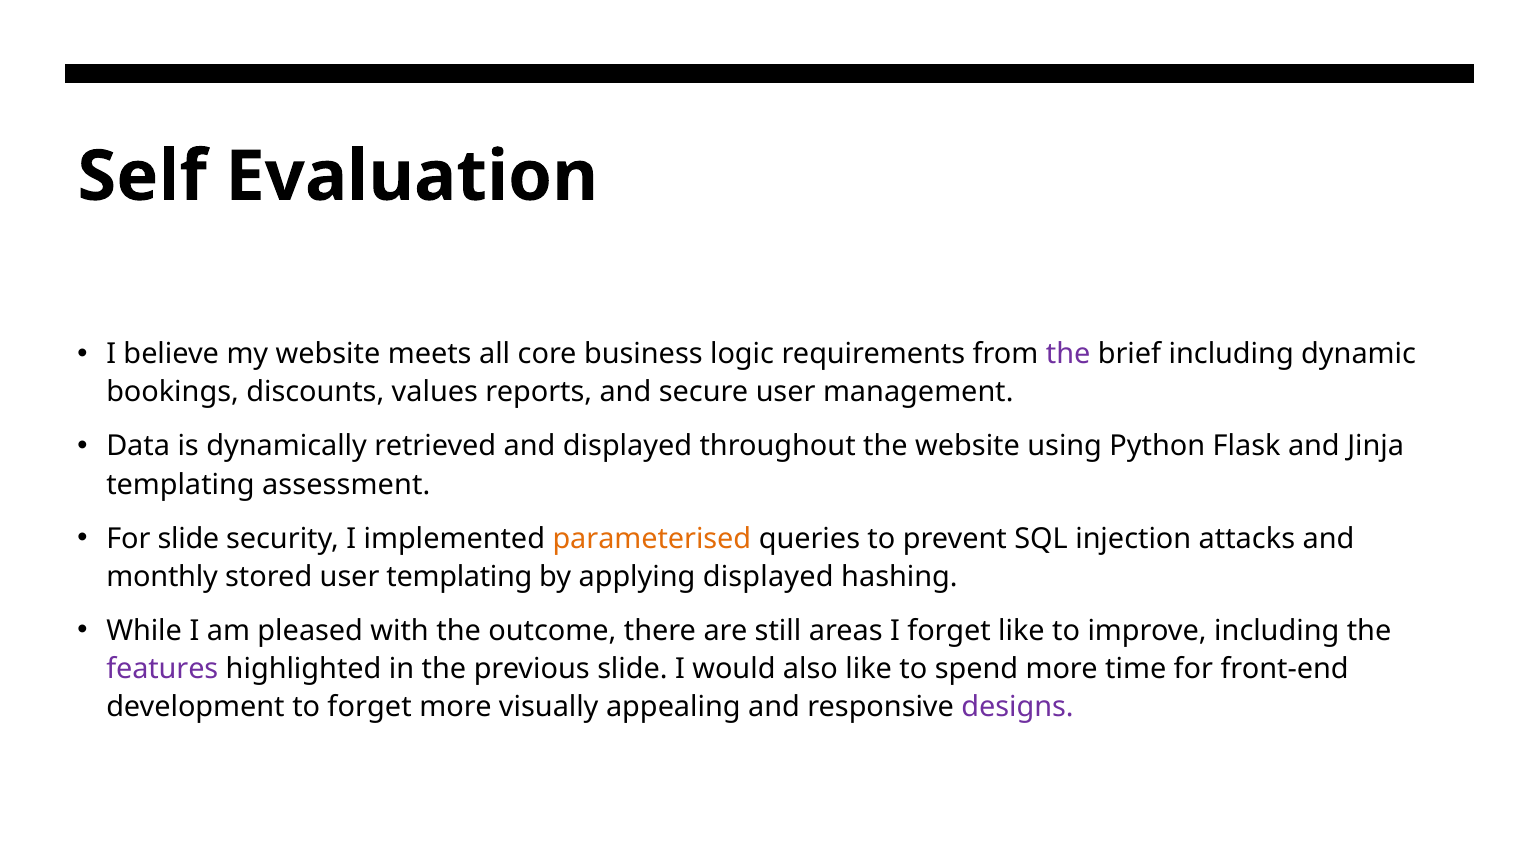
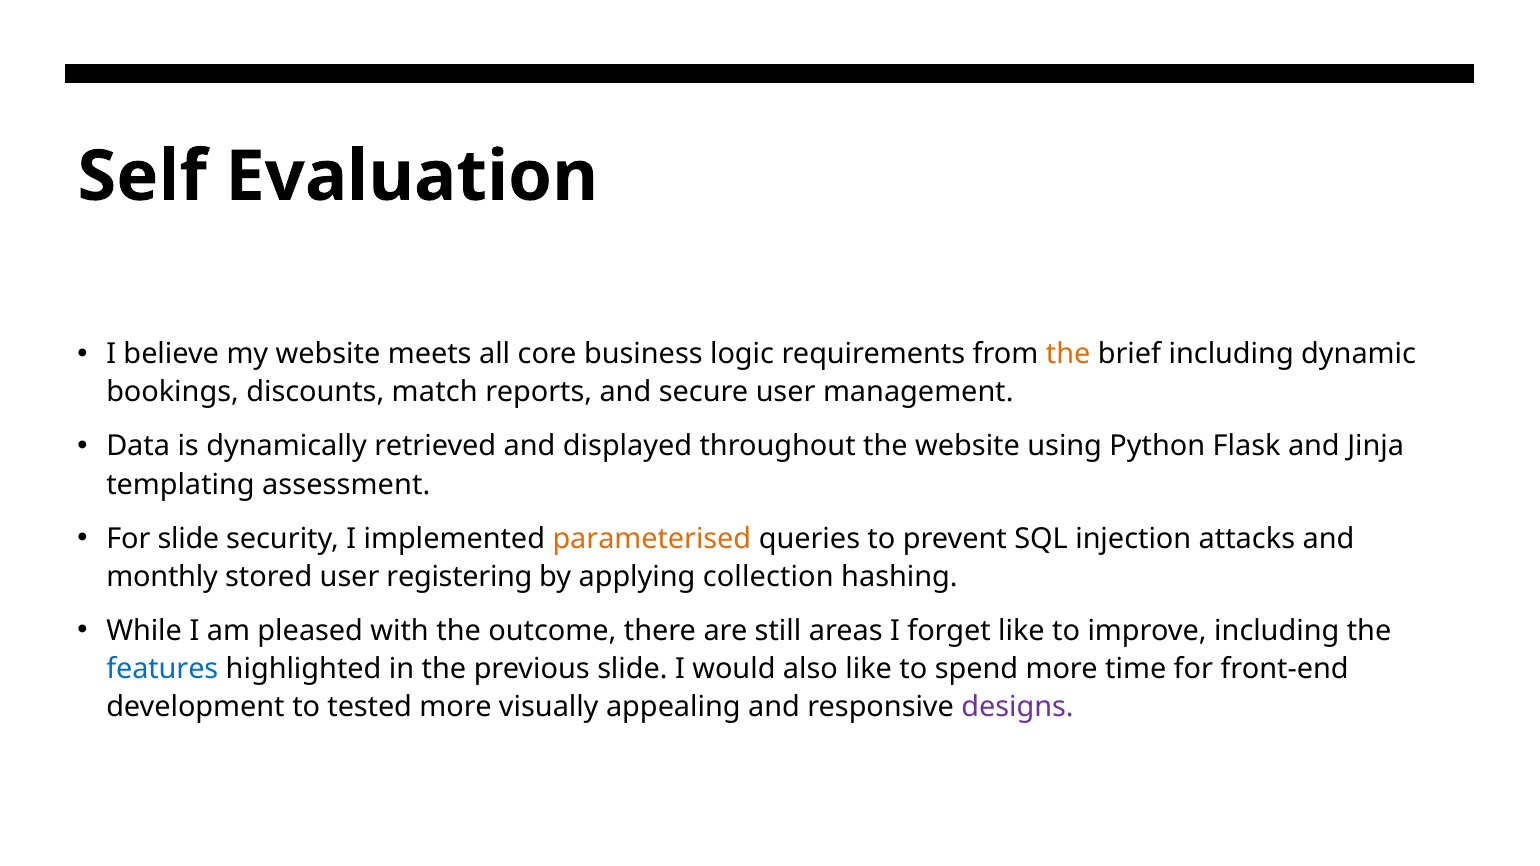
the colour: purple -> orange (1068, 354)
values: values -> match (435, 392)
user templating: templating -> registering (459, 577)
applying displayed: displayed -> collection (768, 577)
features colour: purple -> blue (162, 669)
to forget: forget -> tested (370, 707)
